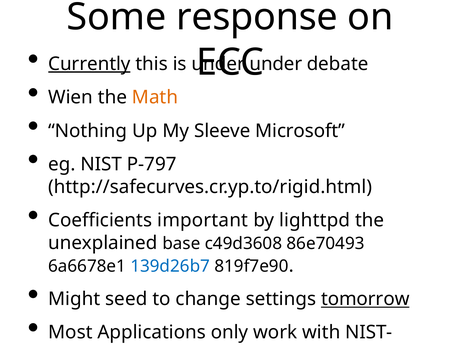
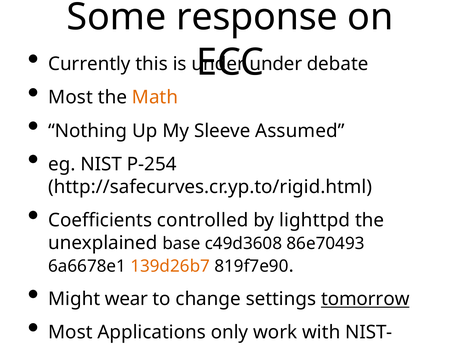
Currently underline: present -> none (89, 64)
Wien: Wien -> Most (71, 97)
Microsoft: Microsoft -> Assumed (300, 131)
P-797: P-797 -> P-254 (152, 164)
important: important -> controlled (203, 220)
139d26b7 colour: blue -> orange (170, 266)
seed: seed -> wear (126, 299)
